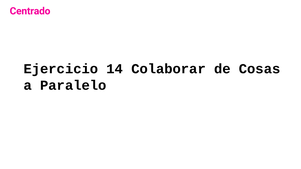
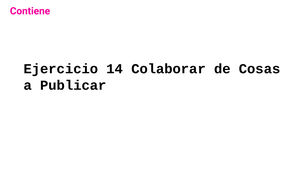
Centrado: Centrado -> Contiene (30, 11)
Paralelo: Paralelo -> Publicar (73, 86)
